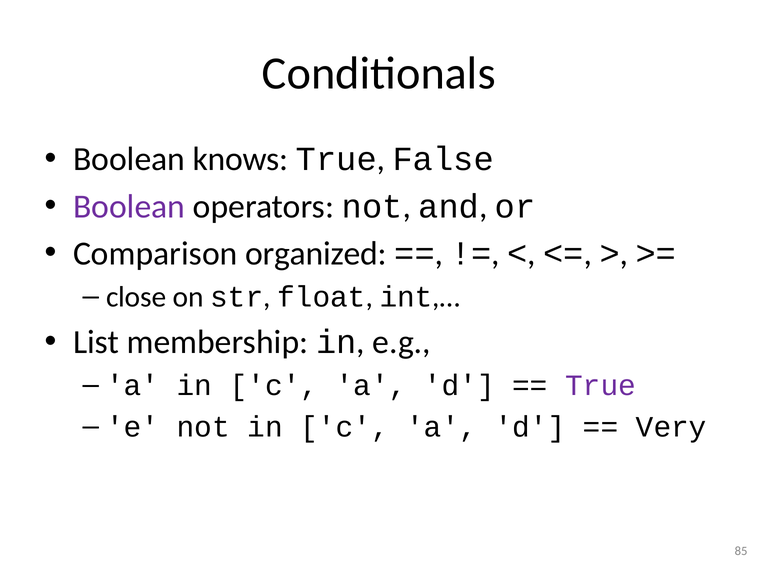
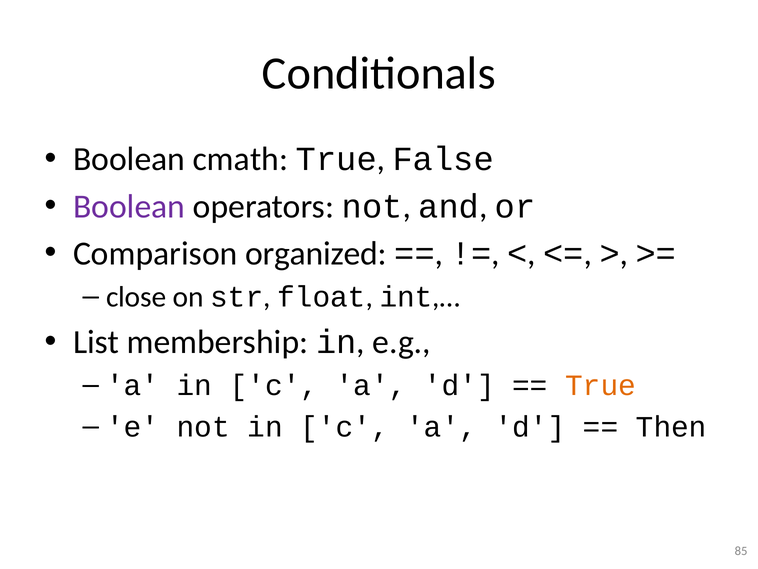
knows: knows -> cmath (240, 159)
True colour: purple -> orange (601, 385)
Very: Very -> Then (671, 427)
